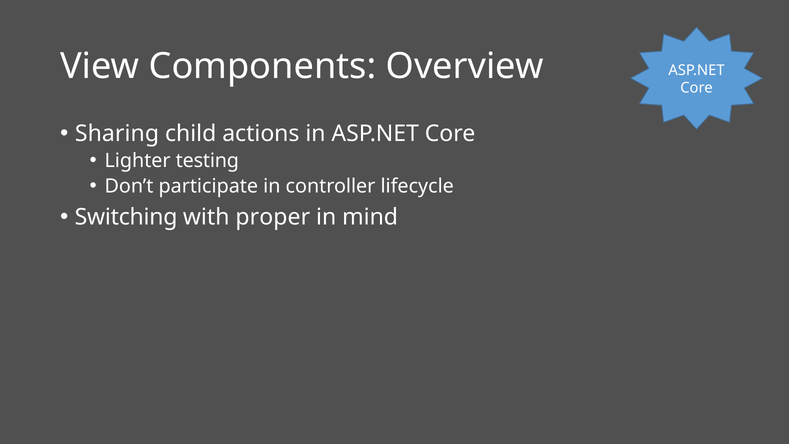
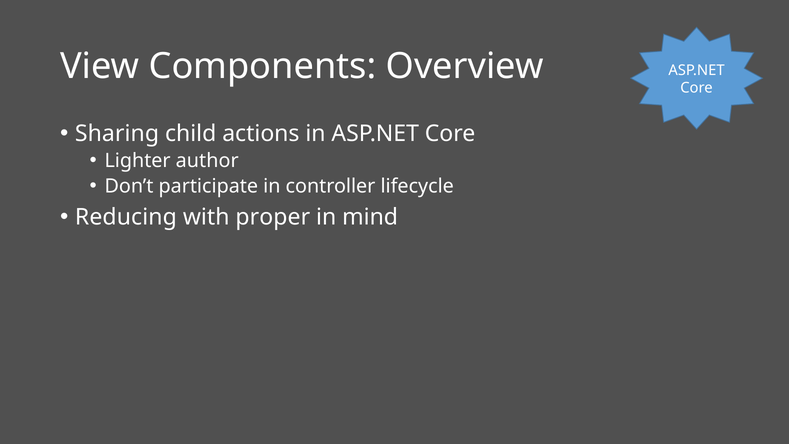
testing: testing -> author (207, 161)
Switching: Switching -> Reducing (126, 217)
